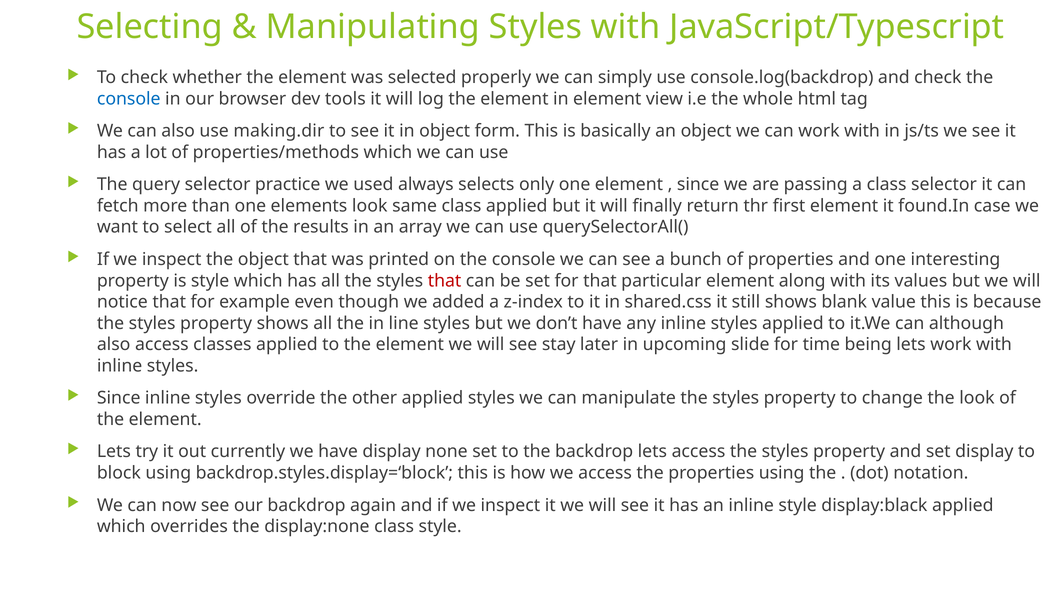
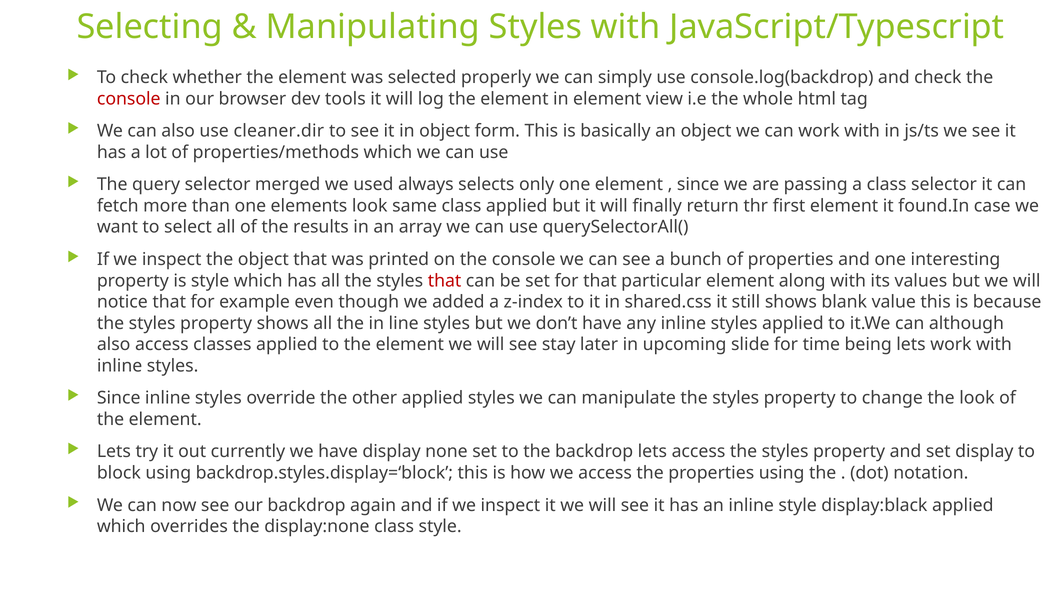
console colour: blue -> red (129, 99)
making.dir: making.dir -> cleaner.dir (279, 131)
practice: practice -> merged (288, 185)
